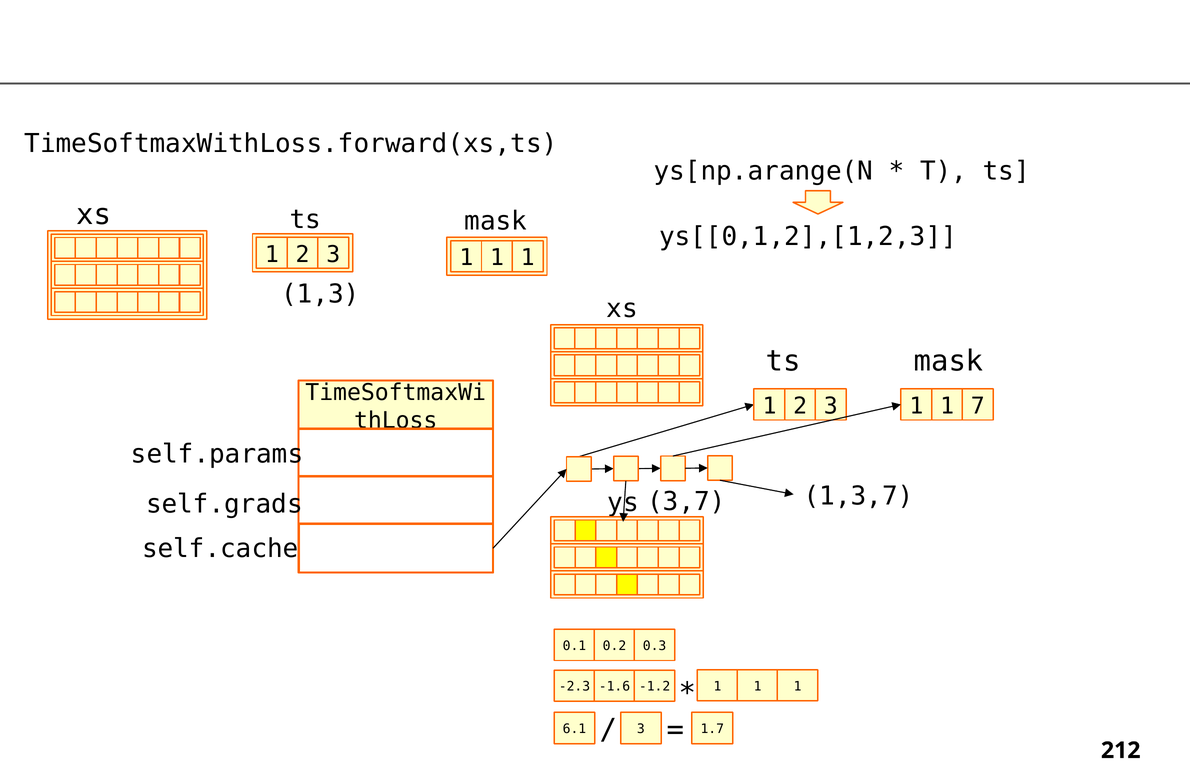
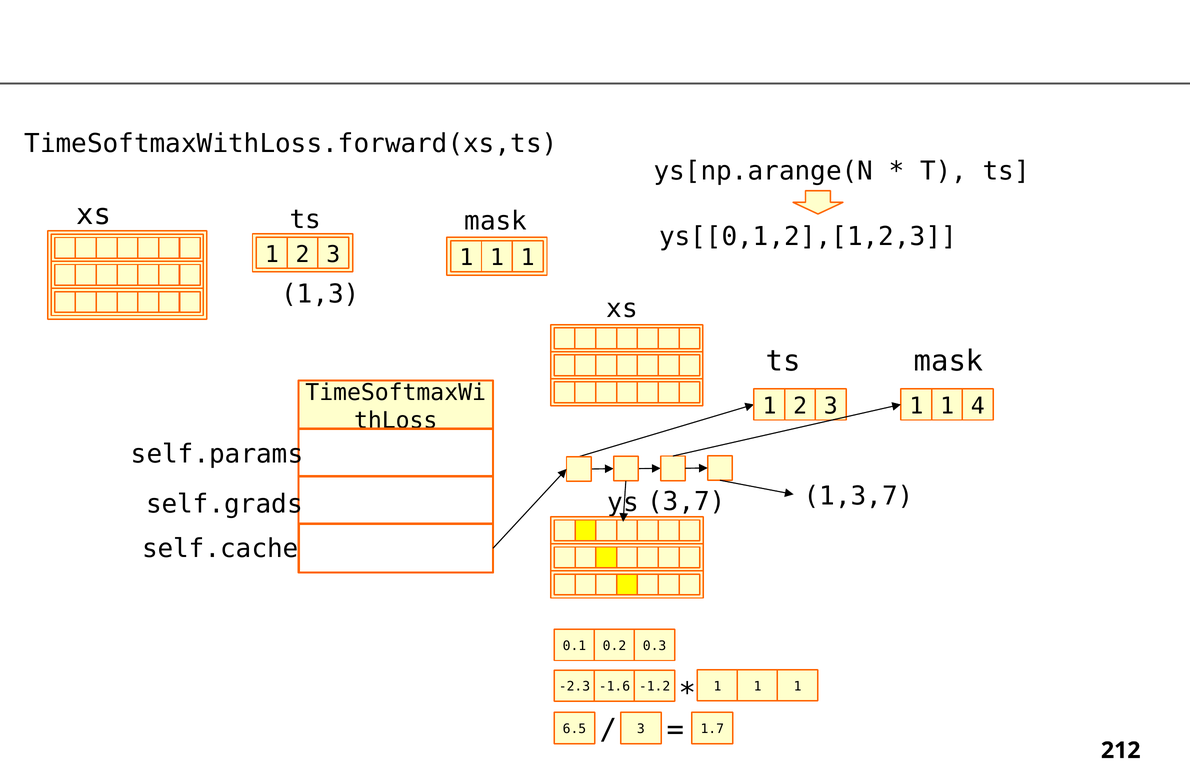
7: 7 -> 4 (978, 406)
6.1: 6.1 -> 6.5 (574, 729)
